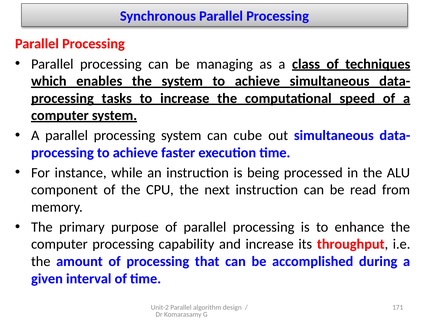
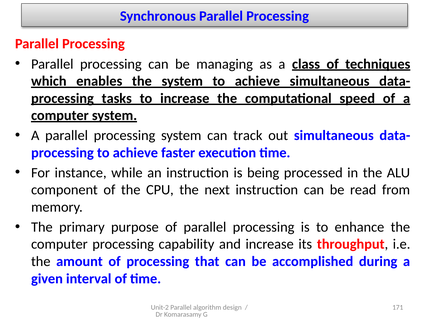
cube: cube -> track (248, 135)
